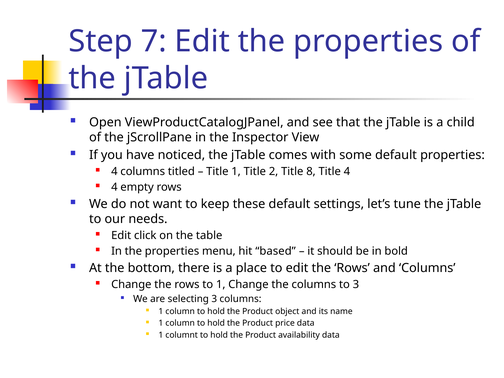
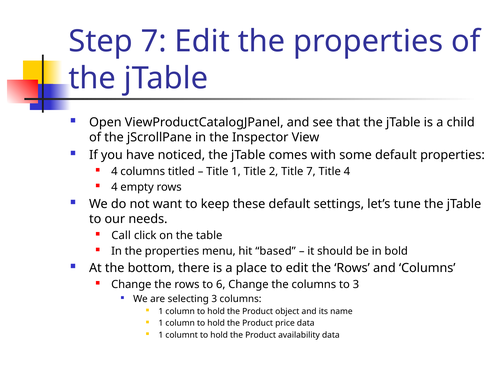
Title 8: 8 -> 7 (311, 171)
Edit: Edit -> Call (121, 235)
to 1: 1 -> 6 (221, 284)
